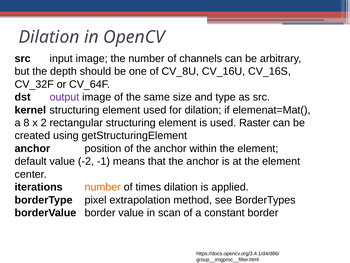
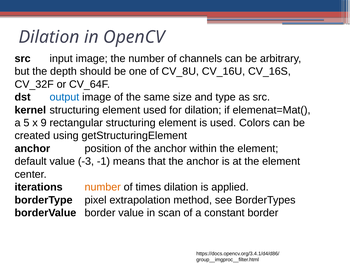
output colour: purple -> blue (64, 97)
8: 8 -> 5 (26, 123)
2: 2 -> 9 (44, 123)
Raster: Raster -> Colors (255, 123)
-2: -2 -> -3 (86, 161)
